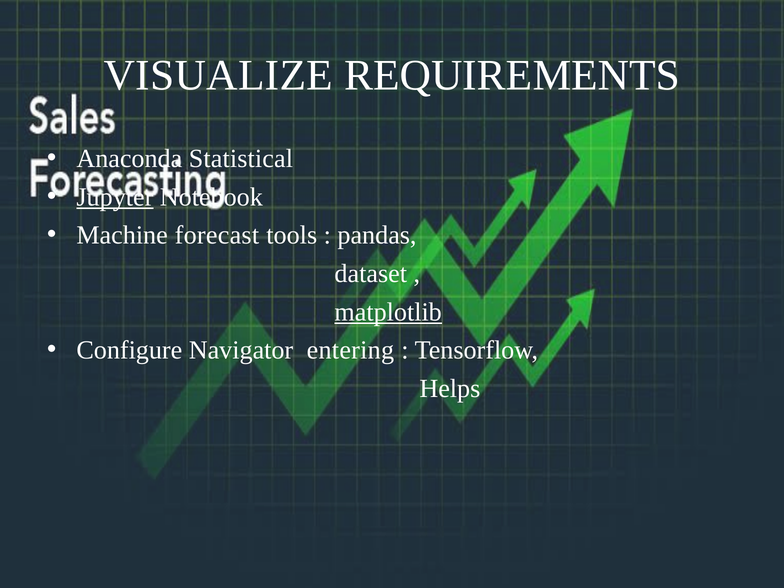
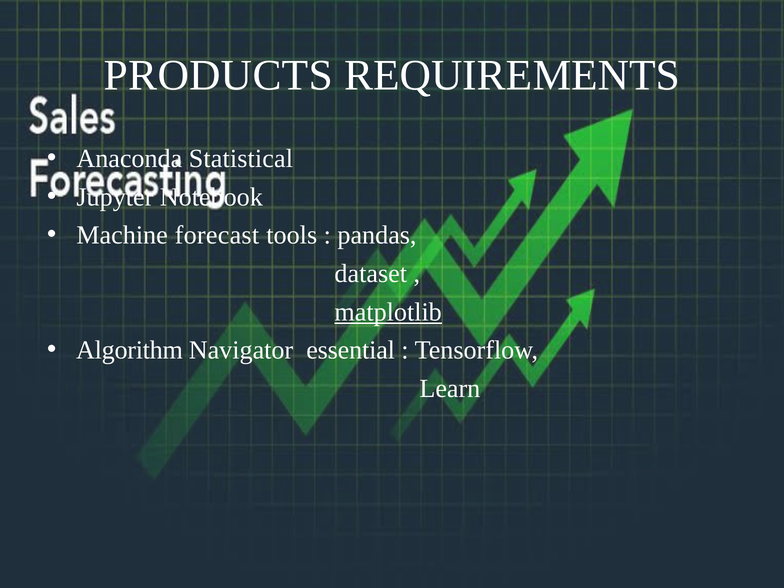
VISUALIZE: VISUALIZE -> PRODUCTS (218, 76)
Jupyter underline: present -> none (115, 197)
Configure: Configure -> Algorithm (129, 350)
entering: entering -> essential (351, 350)
Helps: Helps -> Learn (450, 389)
